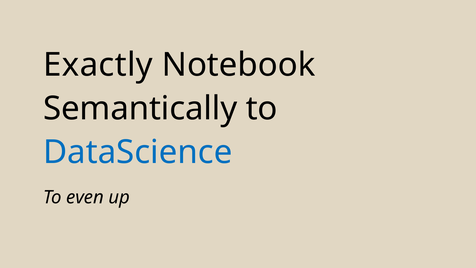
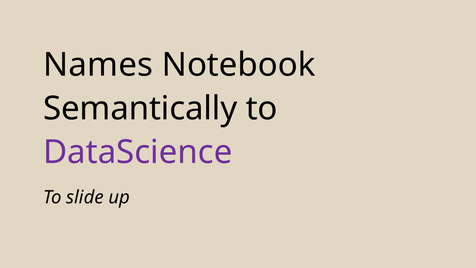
Exactly: Exactly -> Names (98, 65)
DataScience colour: blue -> purple (138, 152)
even: even -> slide (85, 197)
